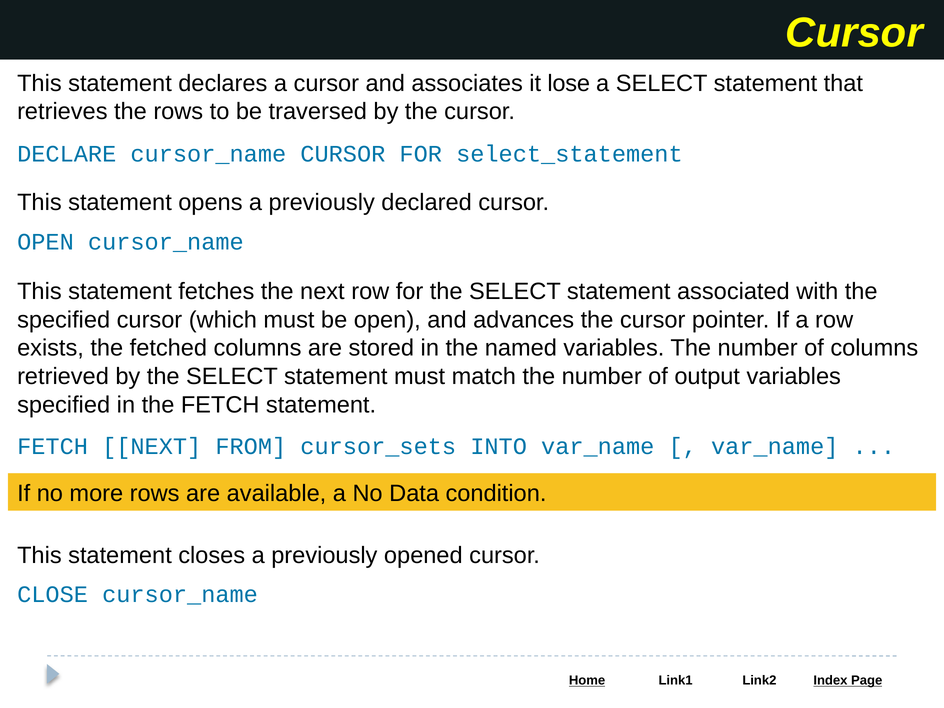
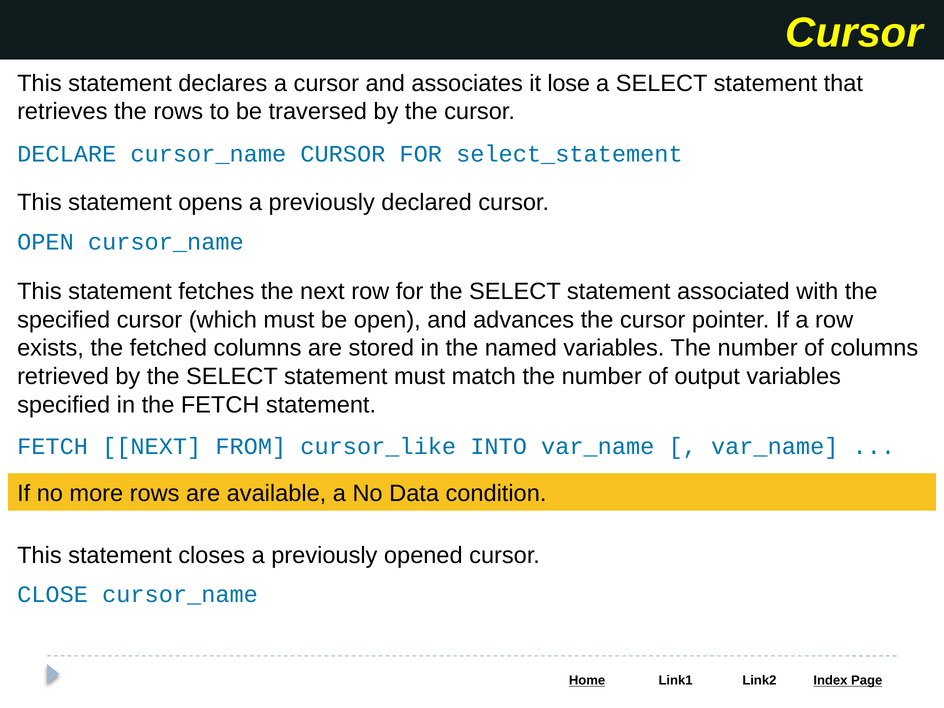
cursor_sets: cursor_sets -> cursor_like (378, 446)
